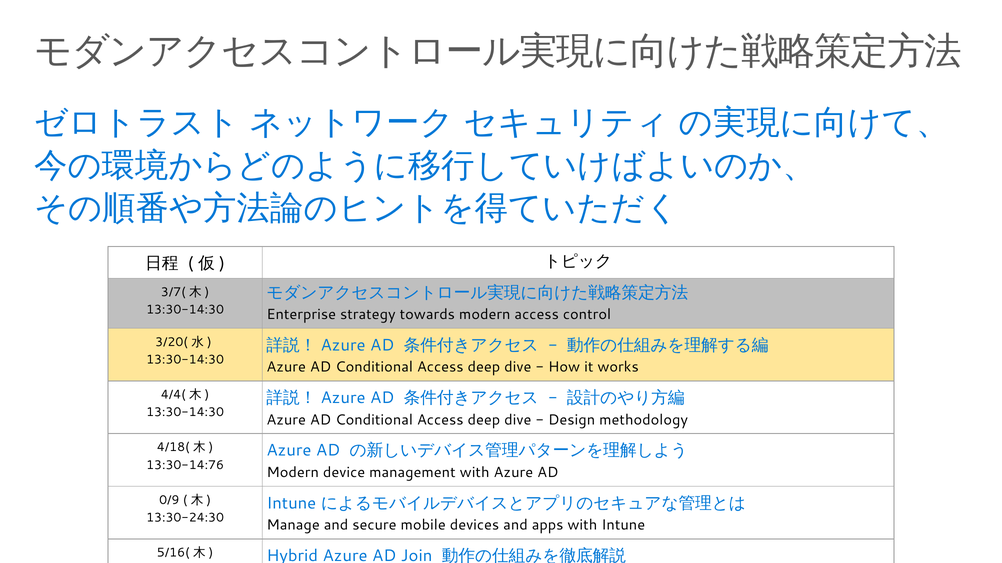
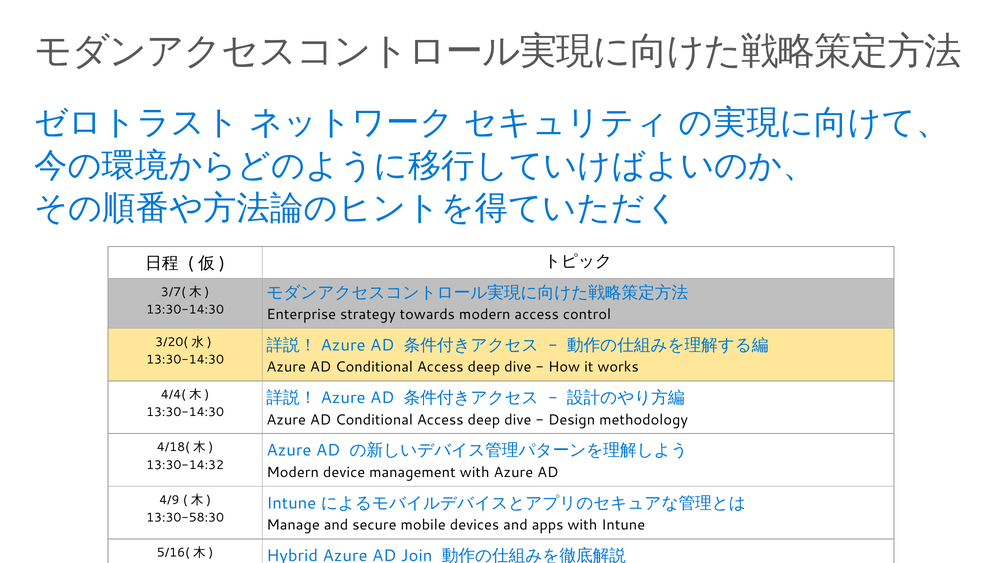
13:30-14:76: 13:30-14:76 -> 13:30-14:32 (185, 465)
0/9: 0/9 -> 4/9 (169, 500)
13:30-24:30: 13:30-24:30 -> 13:30-58:30 (185, 518)
